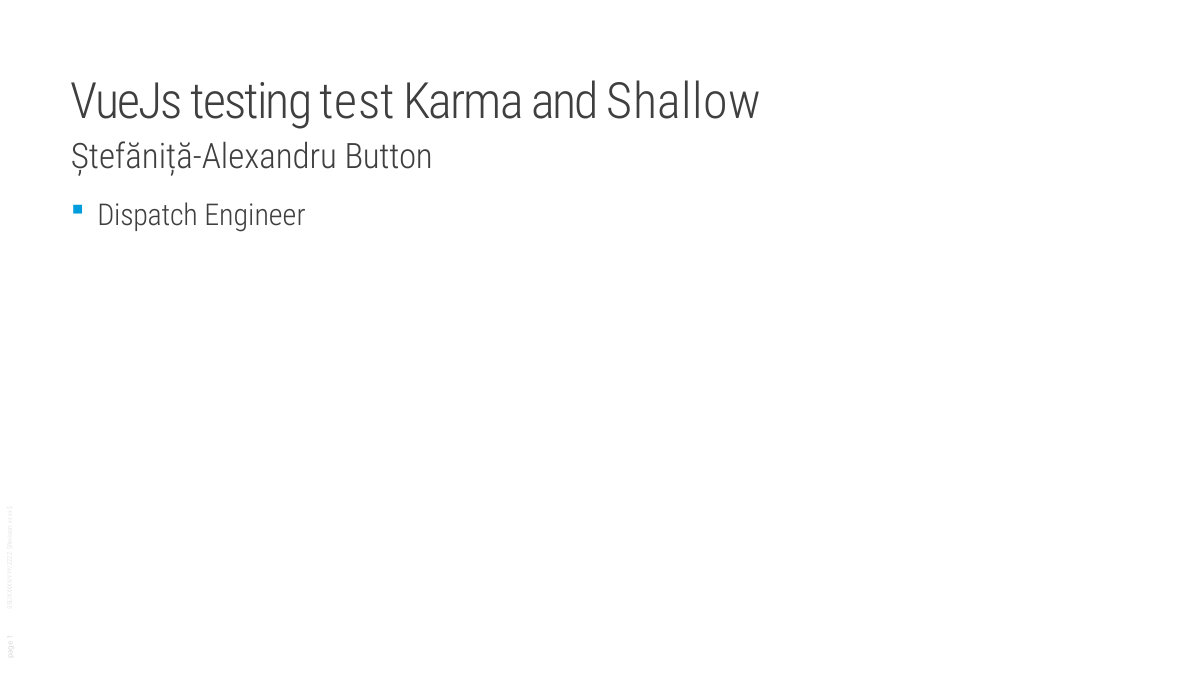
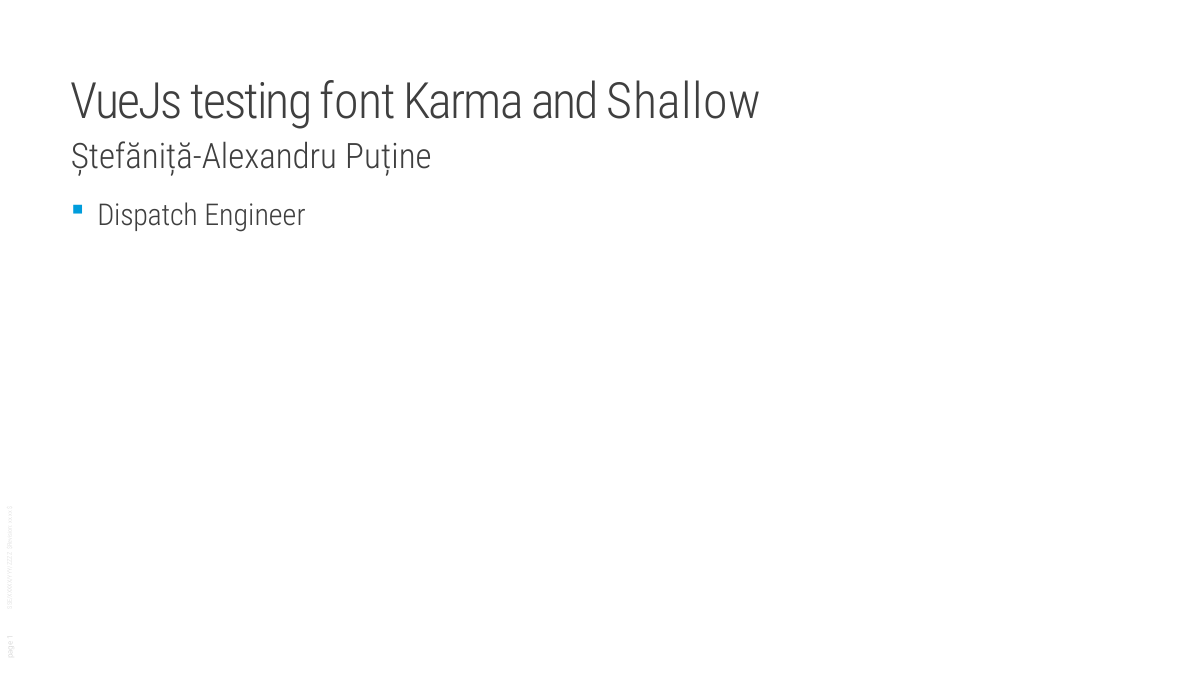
test: test -> font (358, 102)
Button: Button -> Puține (388, 157)
